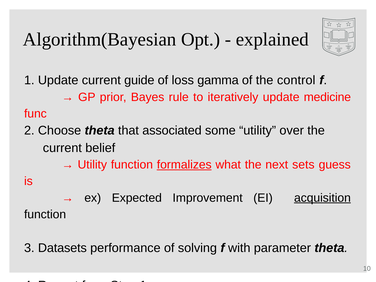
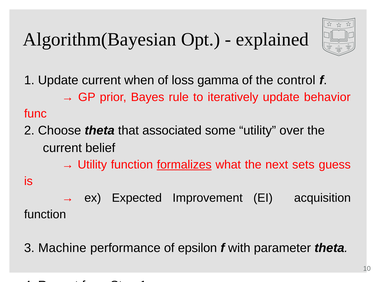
guide: guide -> when (139, 80)
medicine: medicine -> behavior (327, 97)
acquisition underline: present -> none (322, 198)
Datasets: Datasets -> Machine (62, 248)
solving: solving -> epsilon (197, 248)
